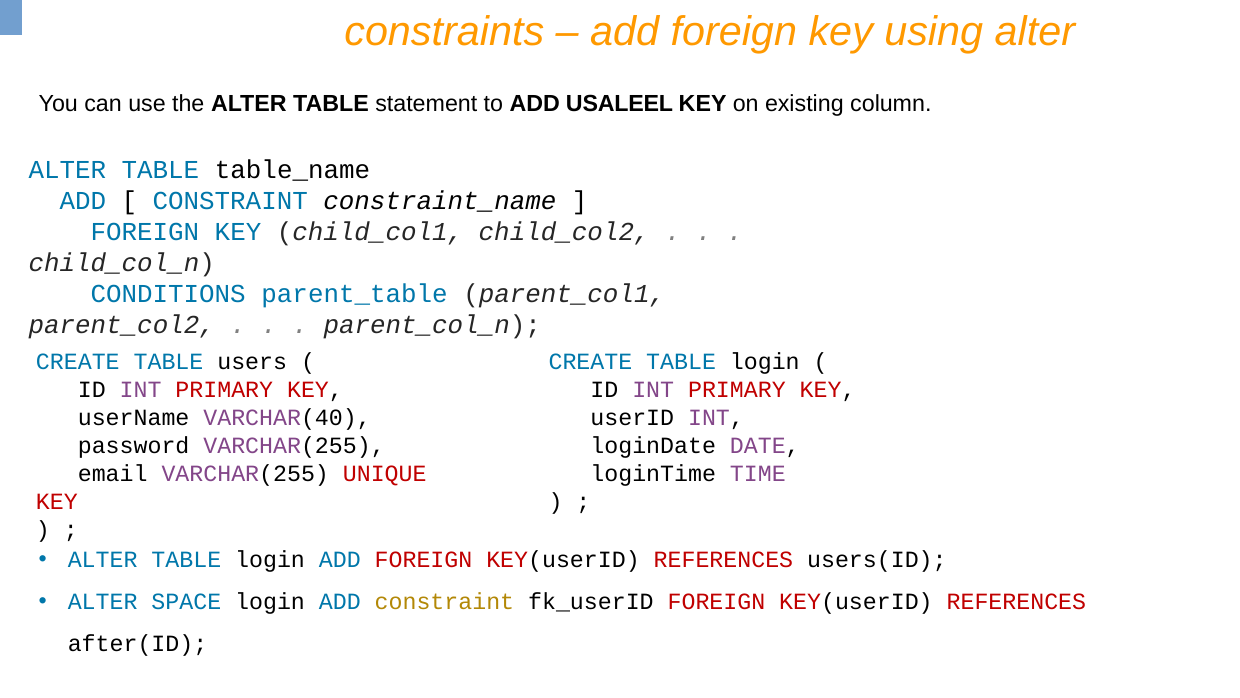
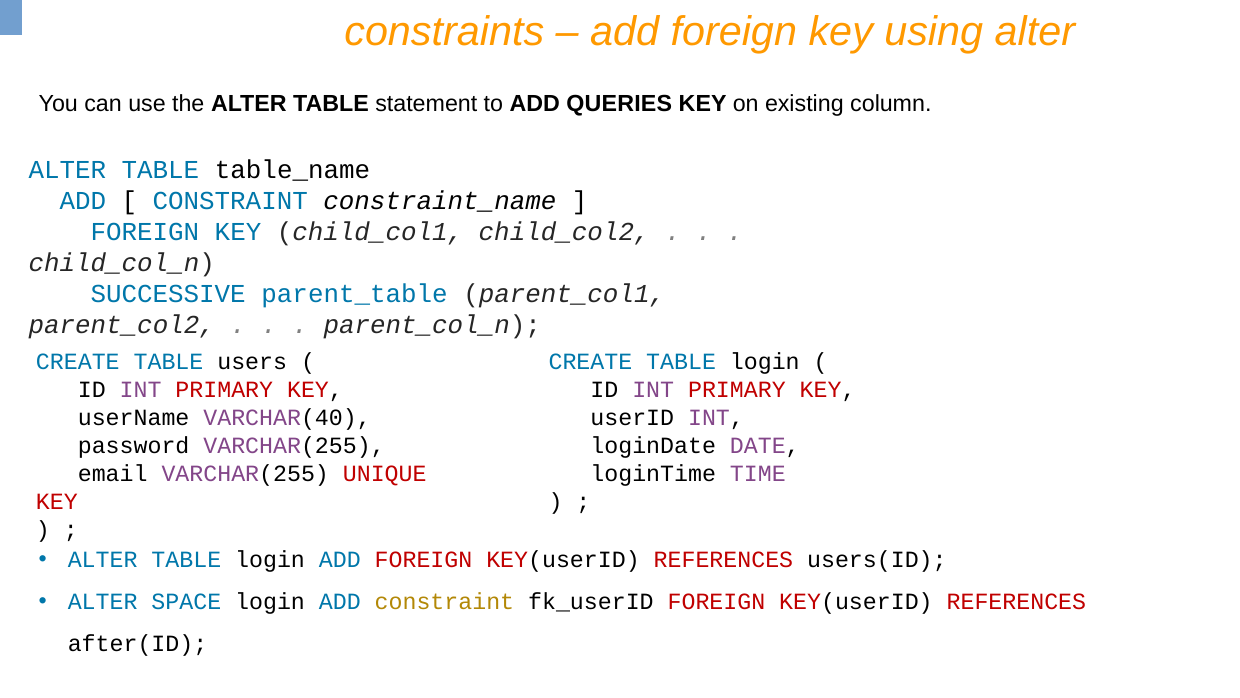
USALEEL: USALEEL -> QUERIES (619, 103)
CONDITIONS: CONDITIONS -> SUCCESSIVE (168, 294)
